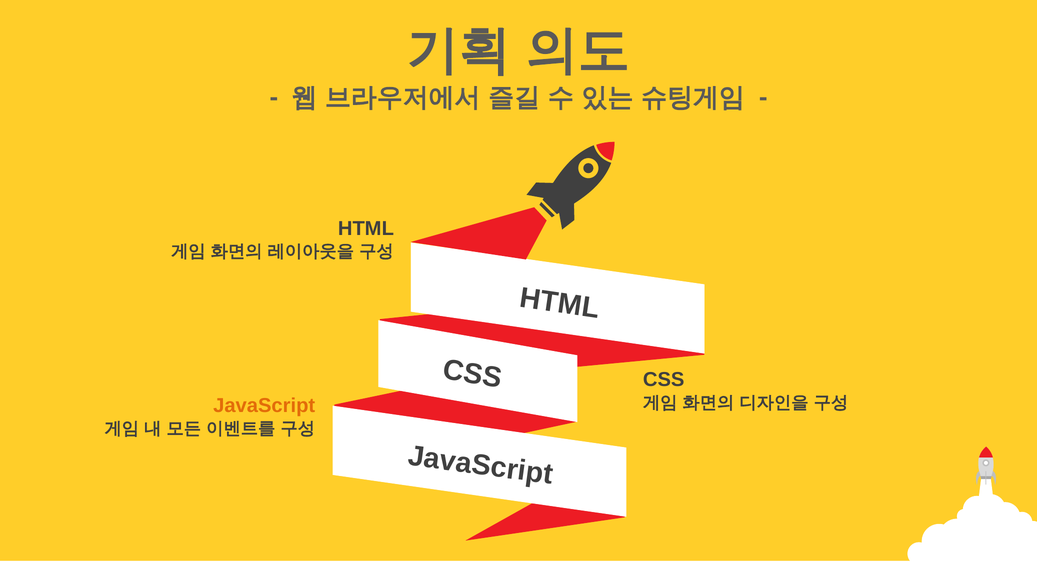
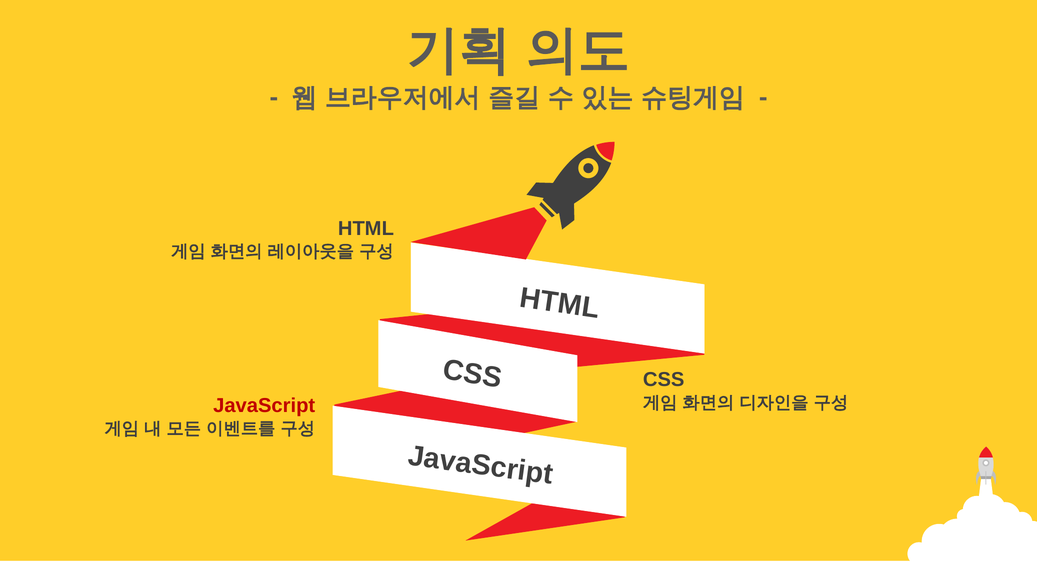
JavaScript colour: orange -> red (264, 406)
